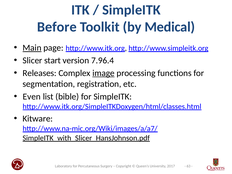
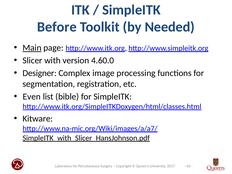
Medical: Medical -> Needed (170, 27)
start: start -> with (52, 60)
7.96.4: 7.96.4 -> 4.60.0 (103, 60)
Releases: Releases -> Designer (40, 73)
image underline: present -> none (103, 73)
